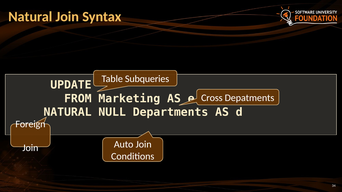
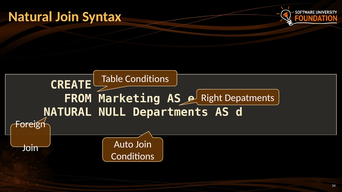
Table Subqueries: Subqueries -> Conditions (147, 79)
UPDATE: UPDATE -> CREATE (71, 85)
Cross: Cross -> Right (212, 98)
